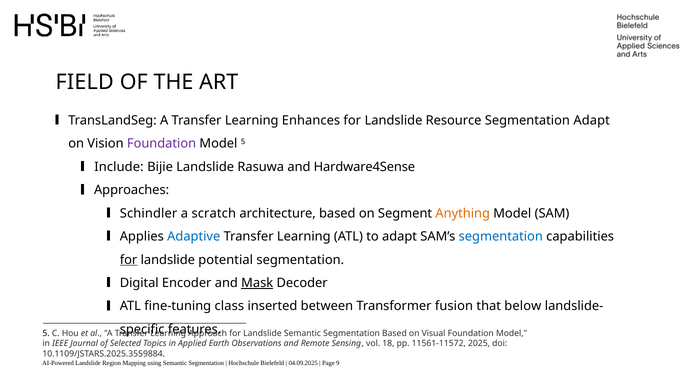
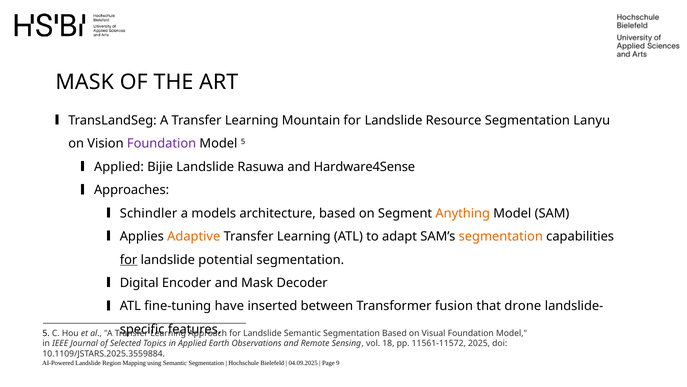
FIELD: FIELD -> MASK (85, 82)
Enhances: Enhances -> Mountain (311, 120)
Segmentation Adapt: Adapt -> Lanyu (592, 120)
Include: Include -> Applied (119, 167)
scratch: scratch -> models (214, 213)
Adaptive colour: blue -> orange (194, 236)
segmentation colour: blue -> orange (501, 236)
Mask underline: present -> none (257, 283)
class: class -> have (229, 306)
below: below -> drone (523, 306)
